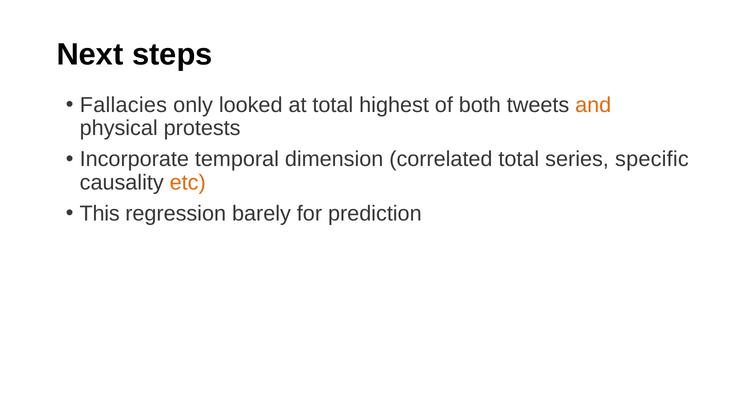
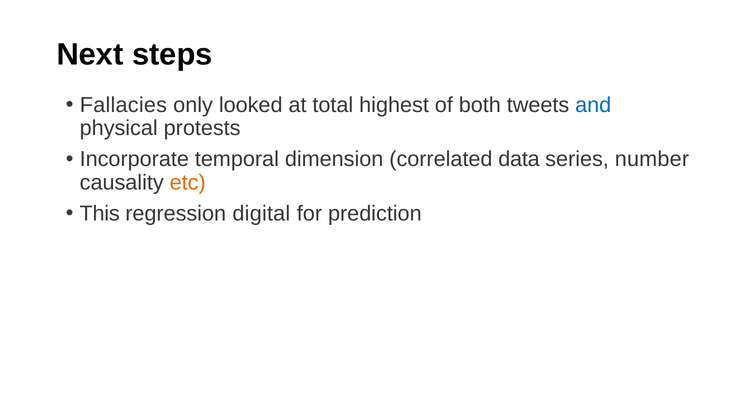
and colour: orange -> blue (593, 105)
correlated total: total -> data (519, 159)
specific: specific -> number (652, 159)
barely: barely -> digital (261, 214)
